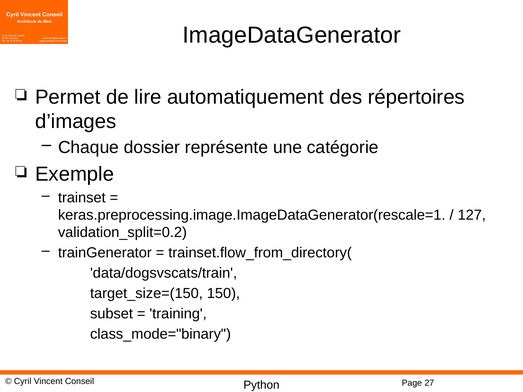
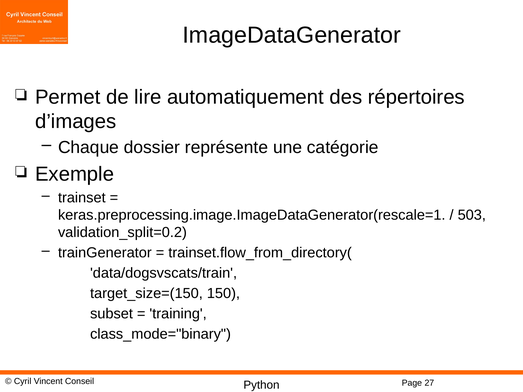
127: 127 -> 503 (472, 215)
